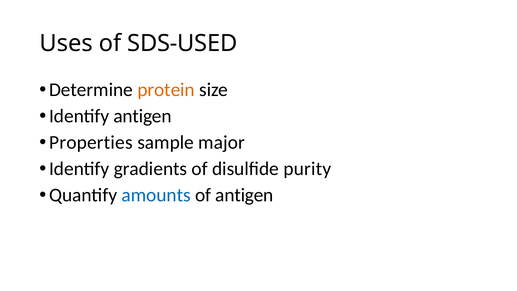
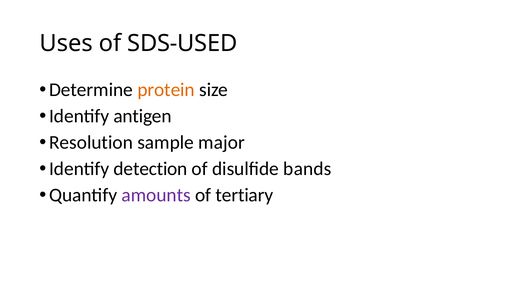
Properties: Properties -> Resolution (91, 142)
gradients: gradients -> detection (151, 169)
purity: purity -> bands (307, 169)
amounts colour: blue -> purple (156, 195)
of antigen: antigen -> tertiary (244, 195)
